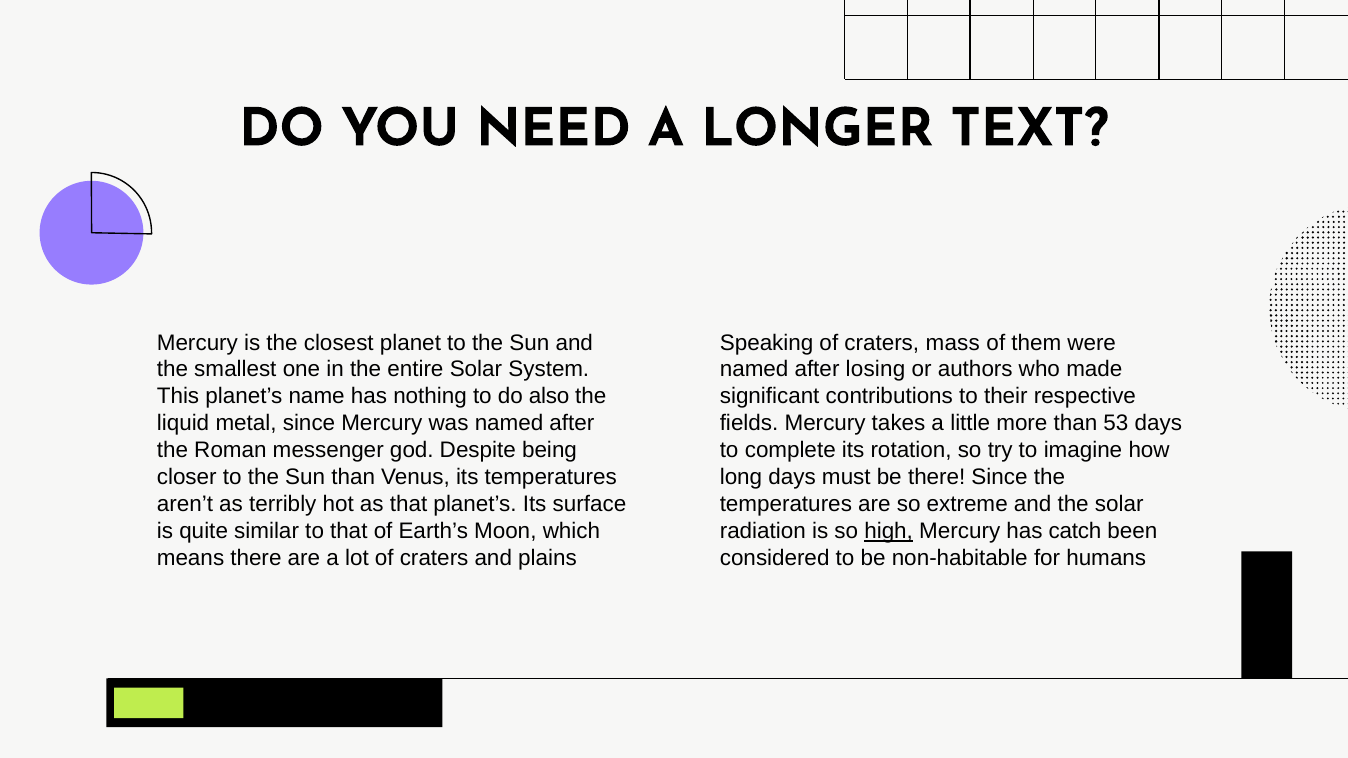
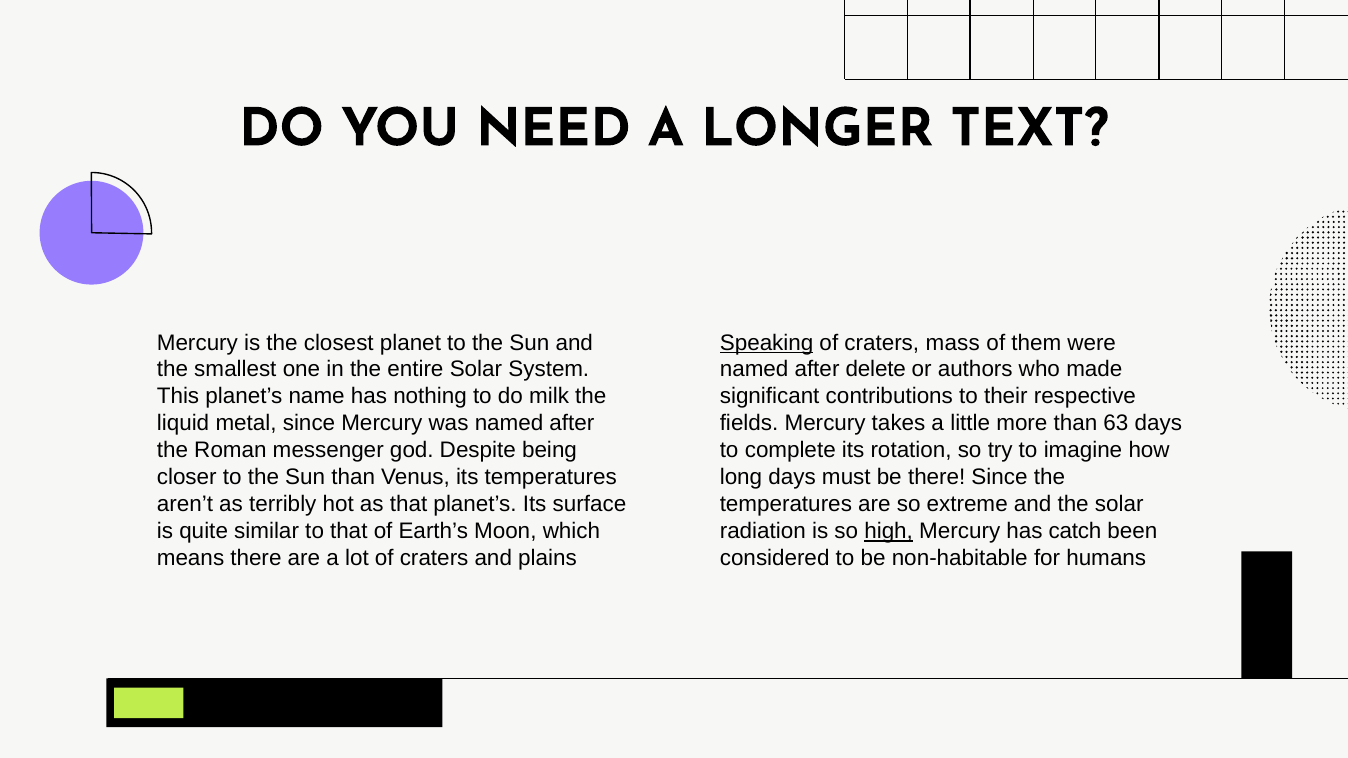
Speaking underline: none -> present (767, 343)
losing: losing -> delete (876, 370)
also: also -> milk (549, 397)
53: 53 -> 63 (1116, 424)
